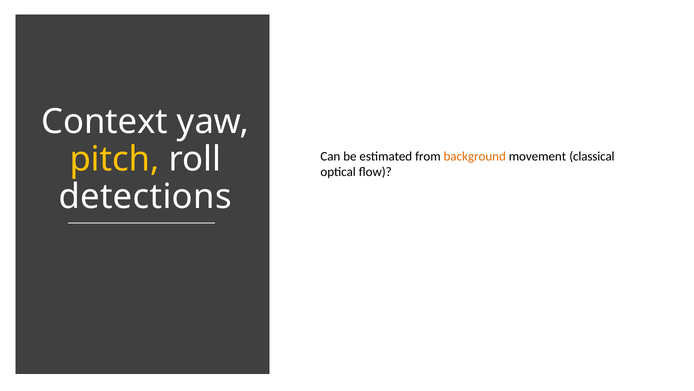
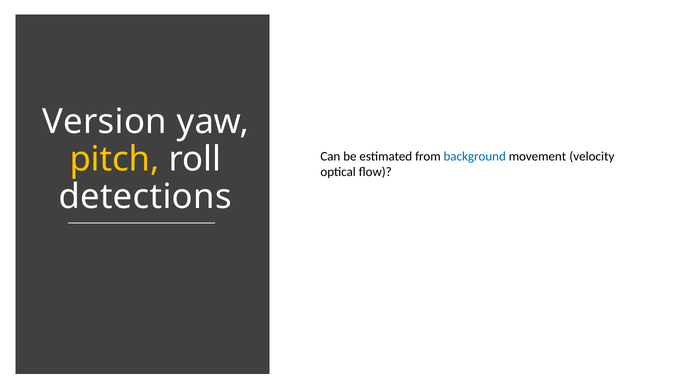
Context: Context -> Version (104, 122)
background colour: orange -> blue (475, 156)
classical: classical -> velocity (592, 156)
